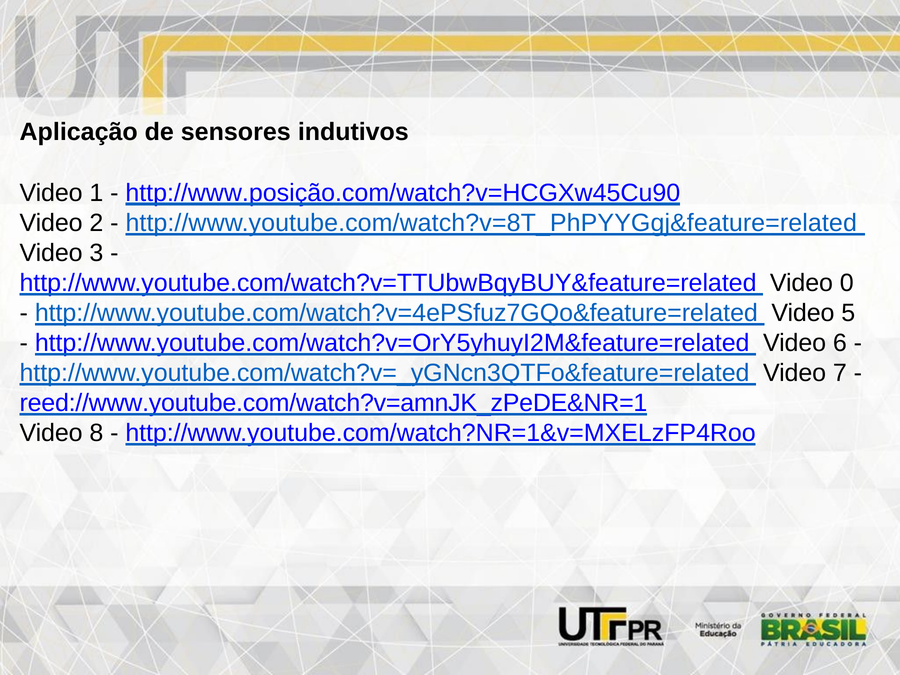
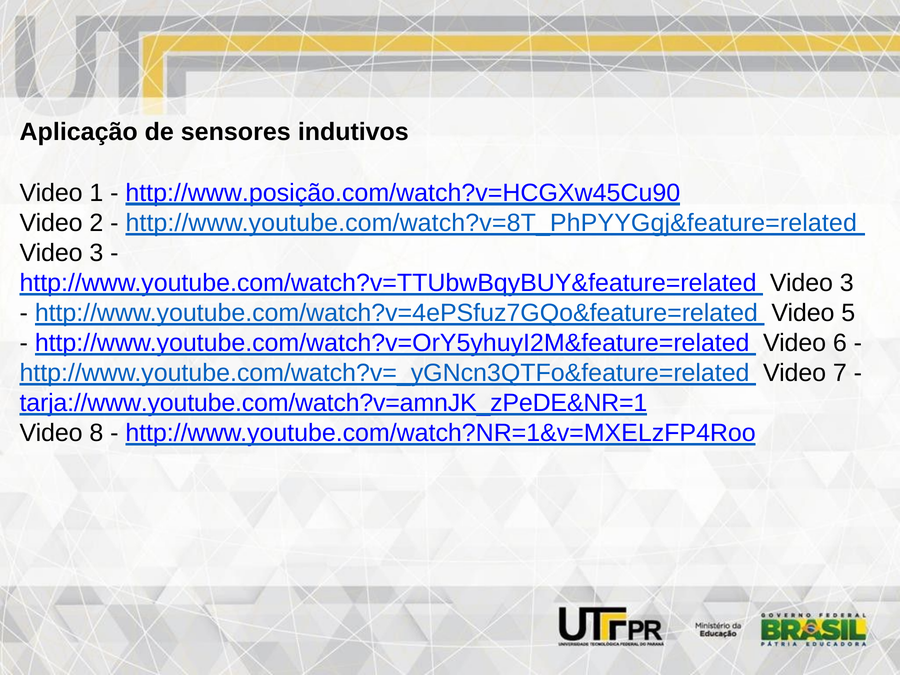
http://www.youtube.com/watch?v=TTUbwBqyBUY&feature=related Video 0: 0 -> 3 (847, 283)
reed://www.youtube.com/watch?v=amnJK_zPeDE&NR=1: reed://www.youtube.com/watch?v=amnJK_zPeDE&NR=1 -> tarja://www.youtube.com/watch?v=amnJK_zPeDE&NR=1 (333, 403)
